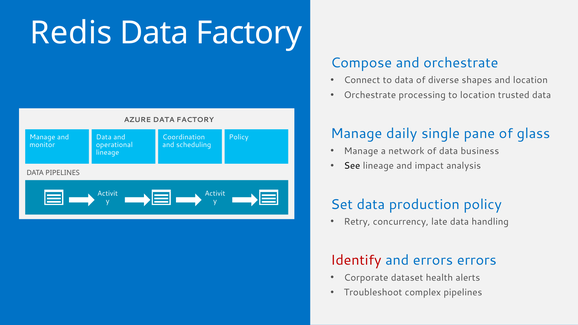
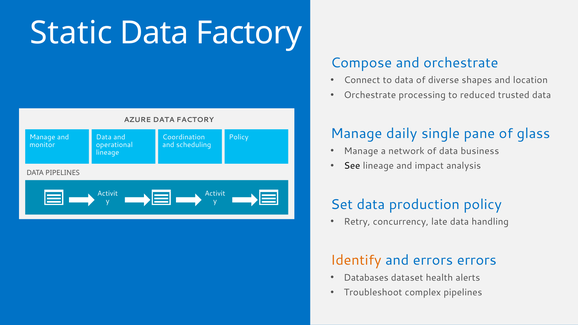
Redis: Redis -> Static (71, 33)
to location: location -> reduced (478, 95)
Identify colour: red -> orange (356, 260)
Corporate: Corporate -> Databases (366, 278)
